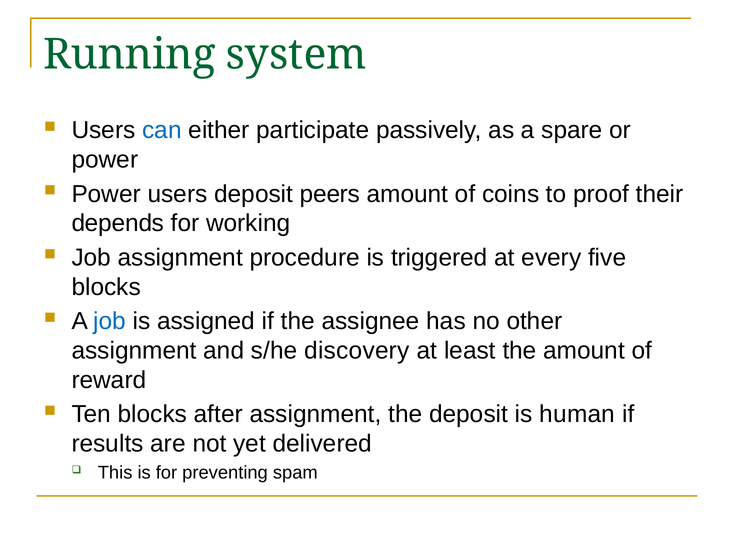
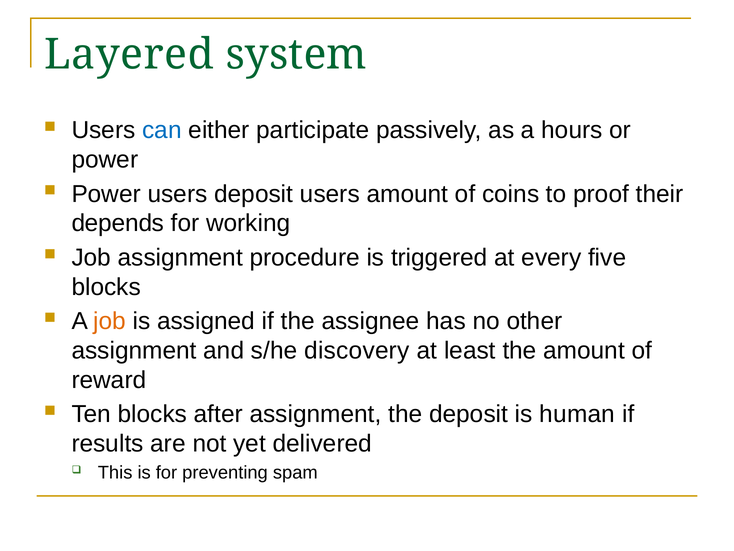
Running: Running -> Layered (129, 55)
spare: spare -> hours (572, 130)
deposit peers: peers -> users (330, 194)
job colour: blue -> orange (110, 321)
